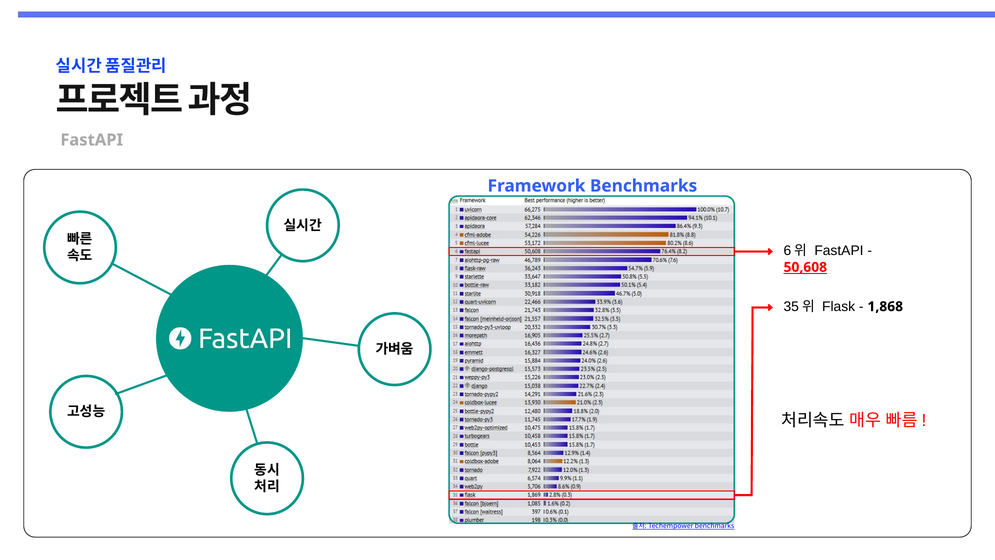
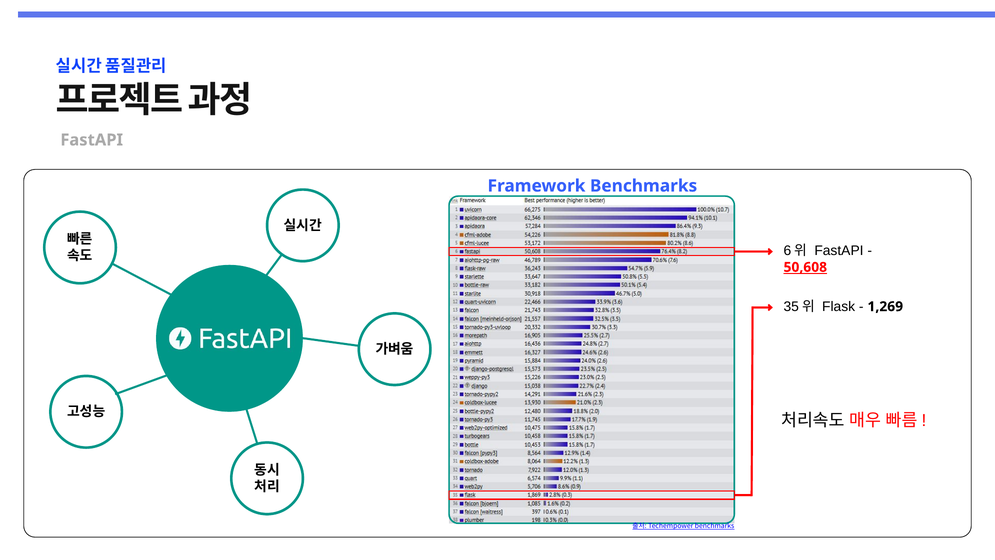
1,868: 1,868 -> 1,269 (885, 306)
